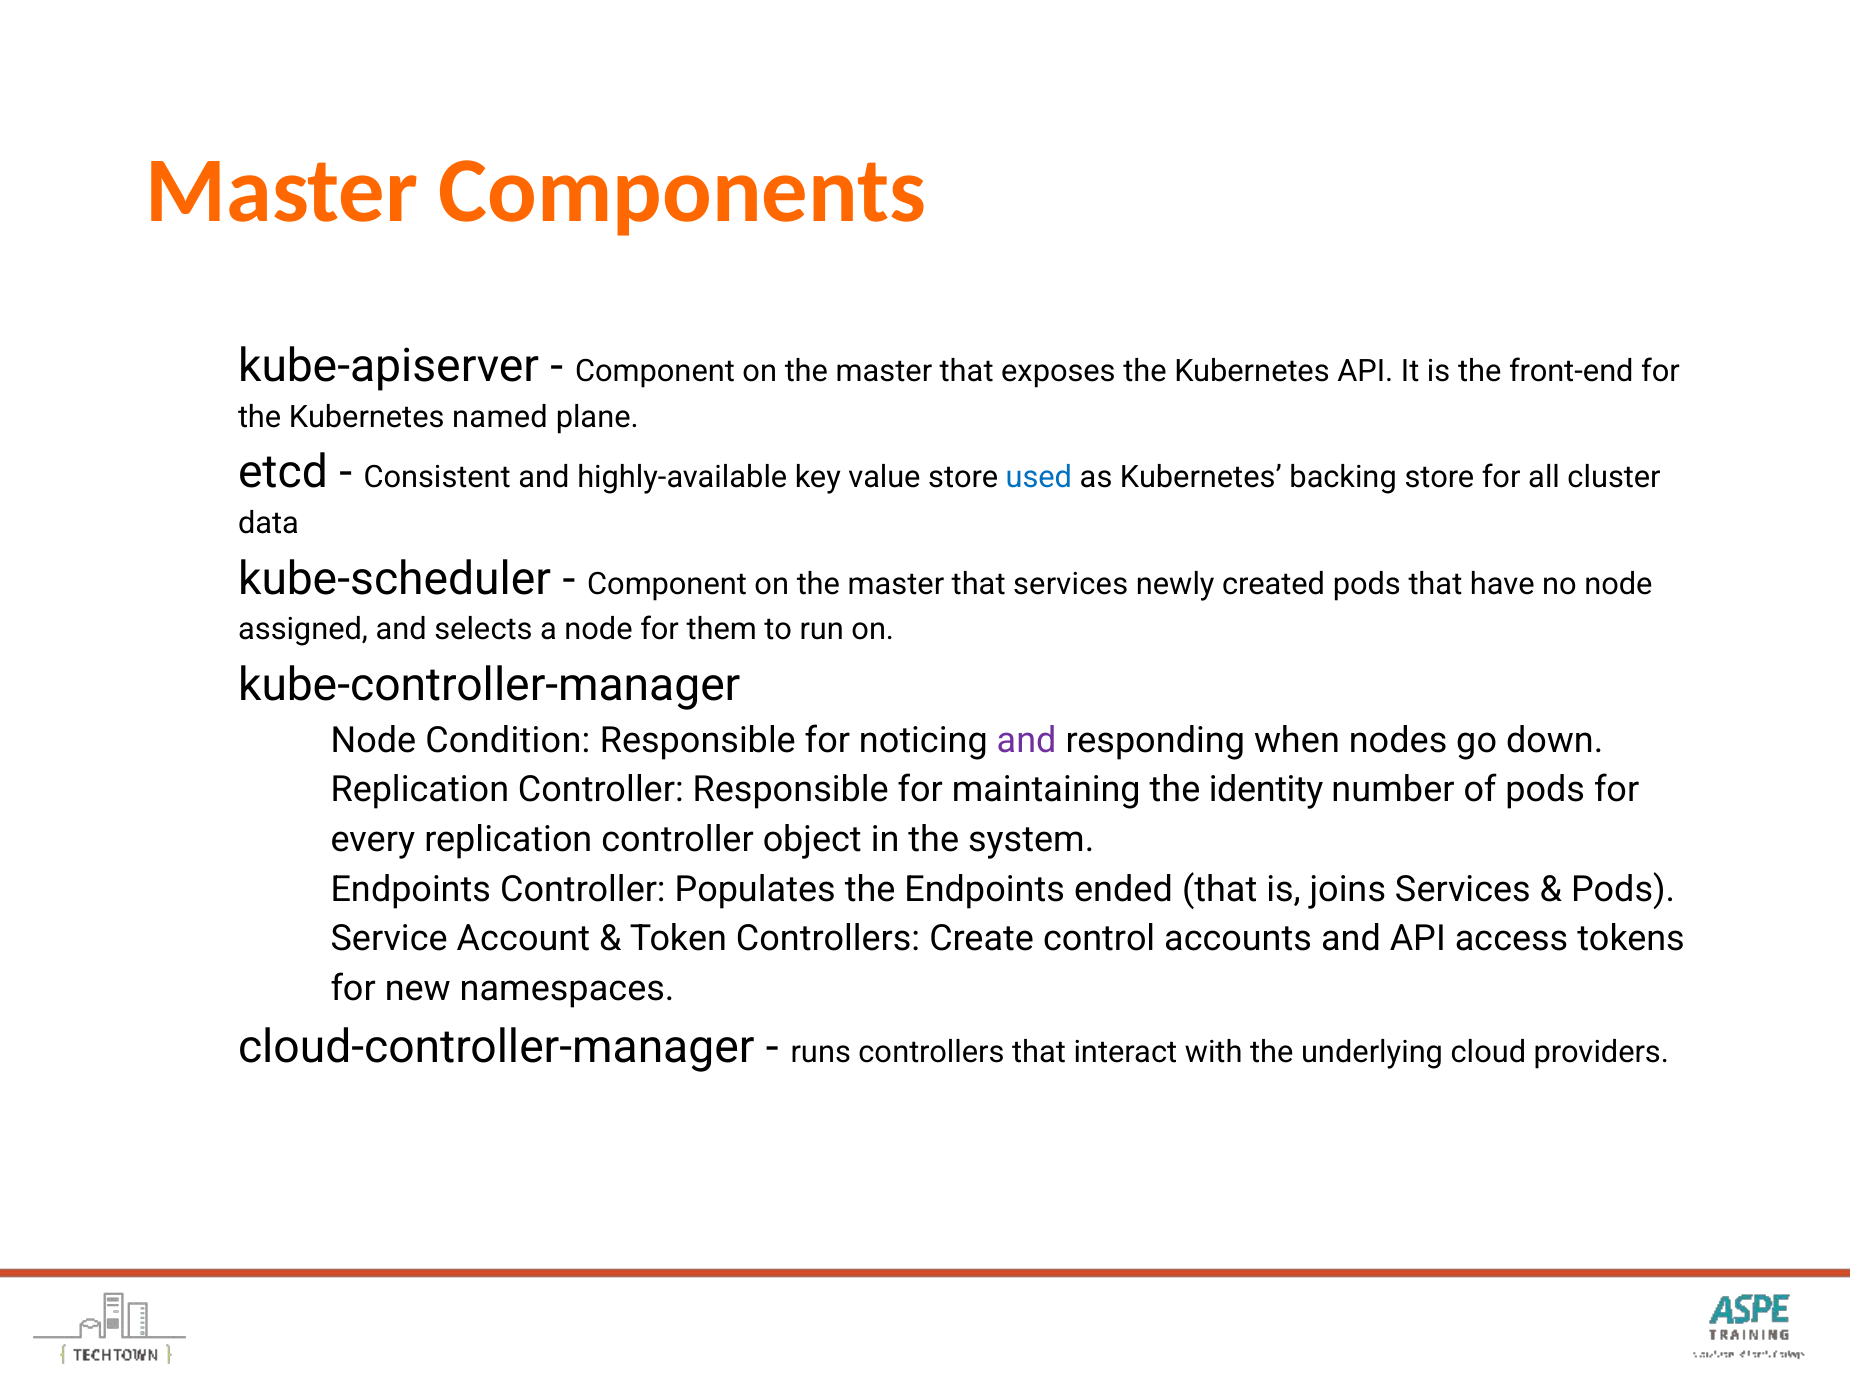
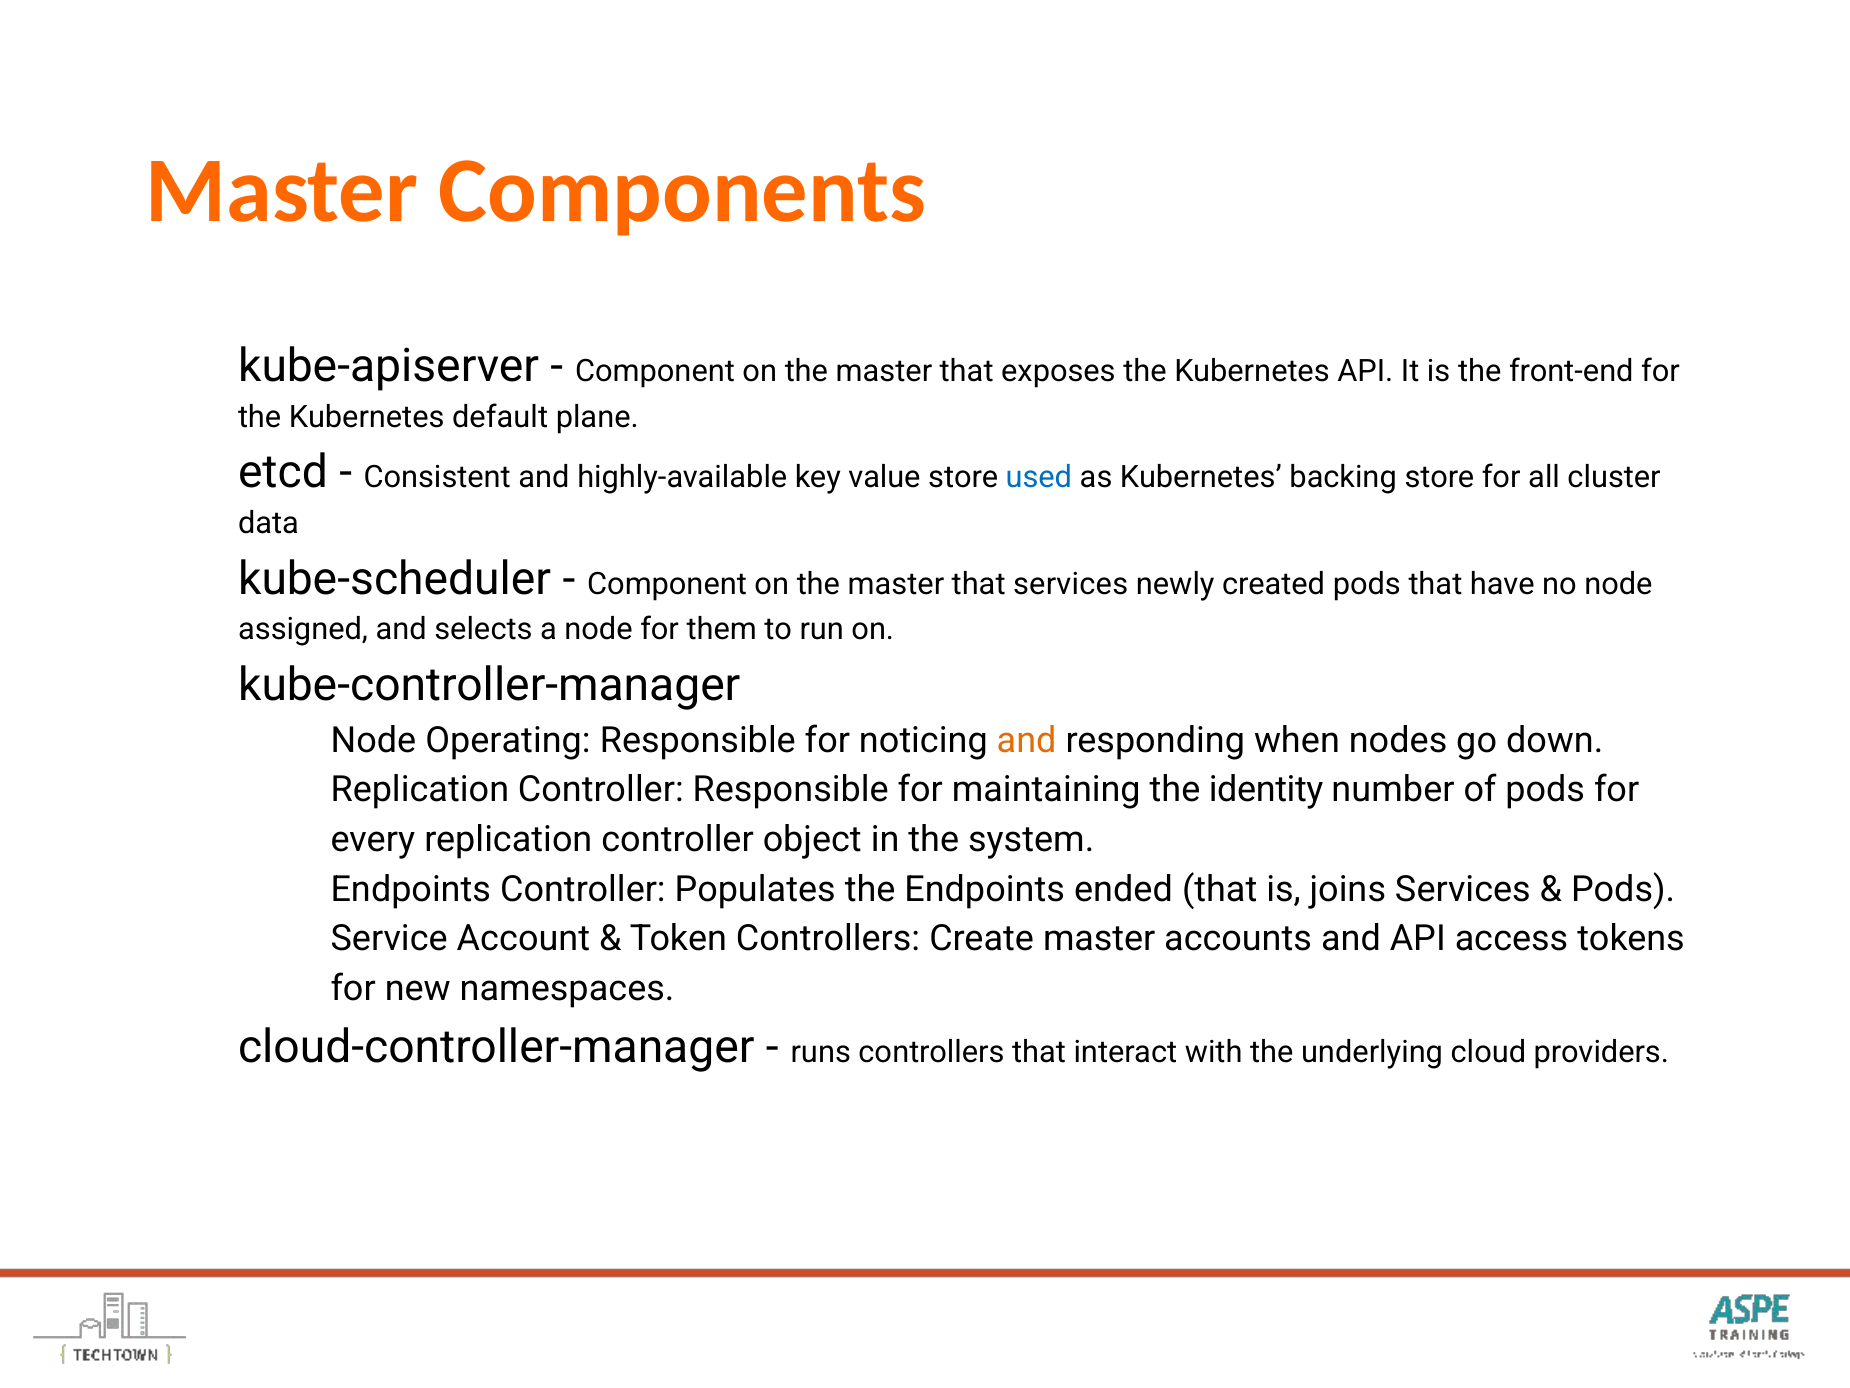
named: named -> default (500, 417)
Condition: Condition -> Operating (508, 740)
and colour: purple -> orange (1027, 740)
Create control: control -> master (1099, 939)
